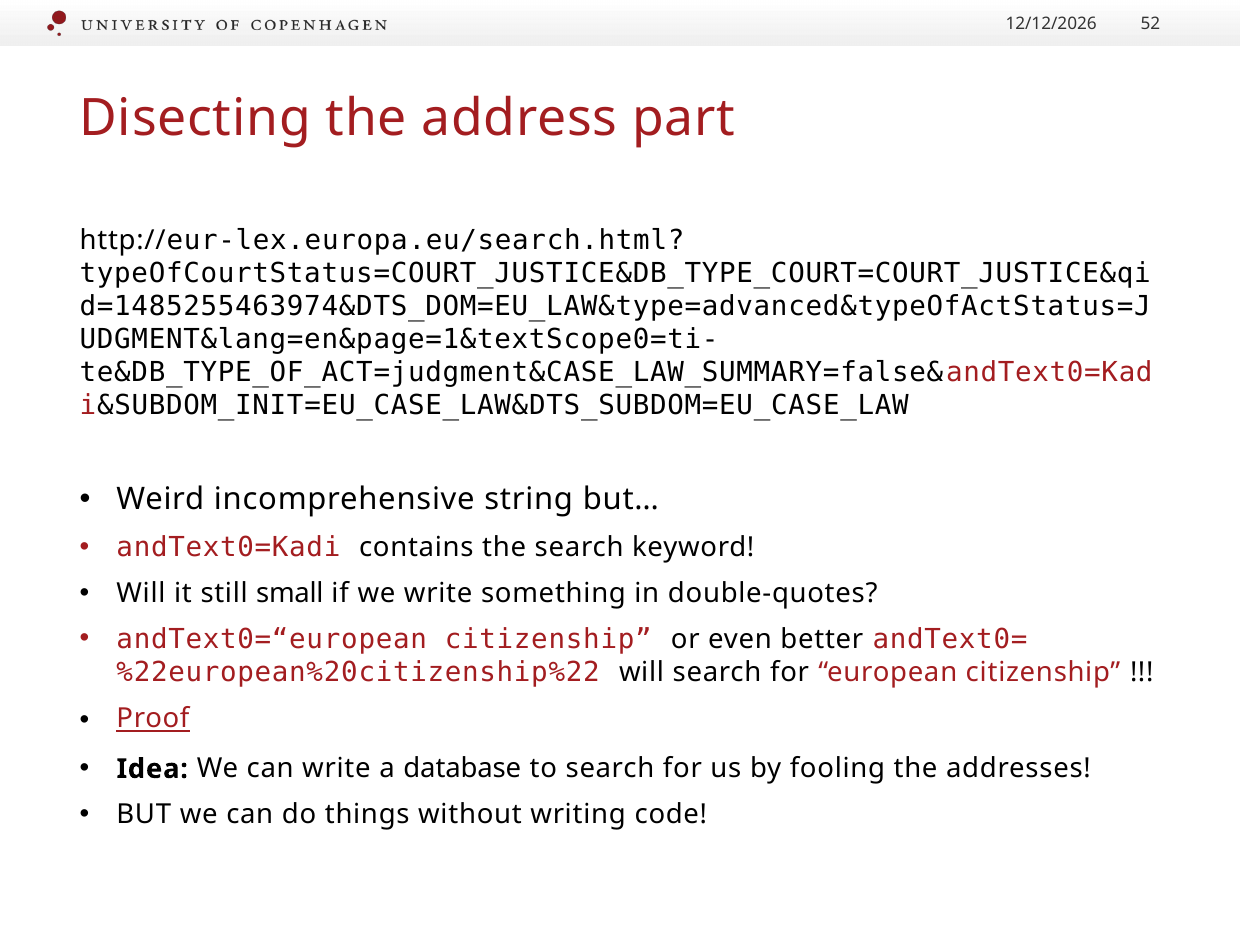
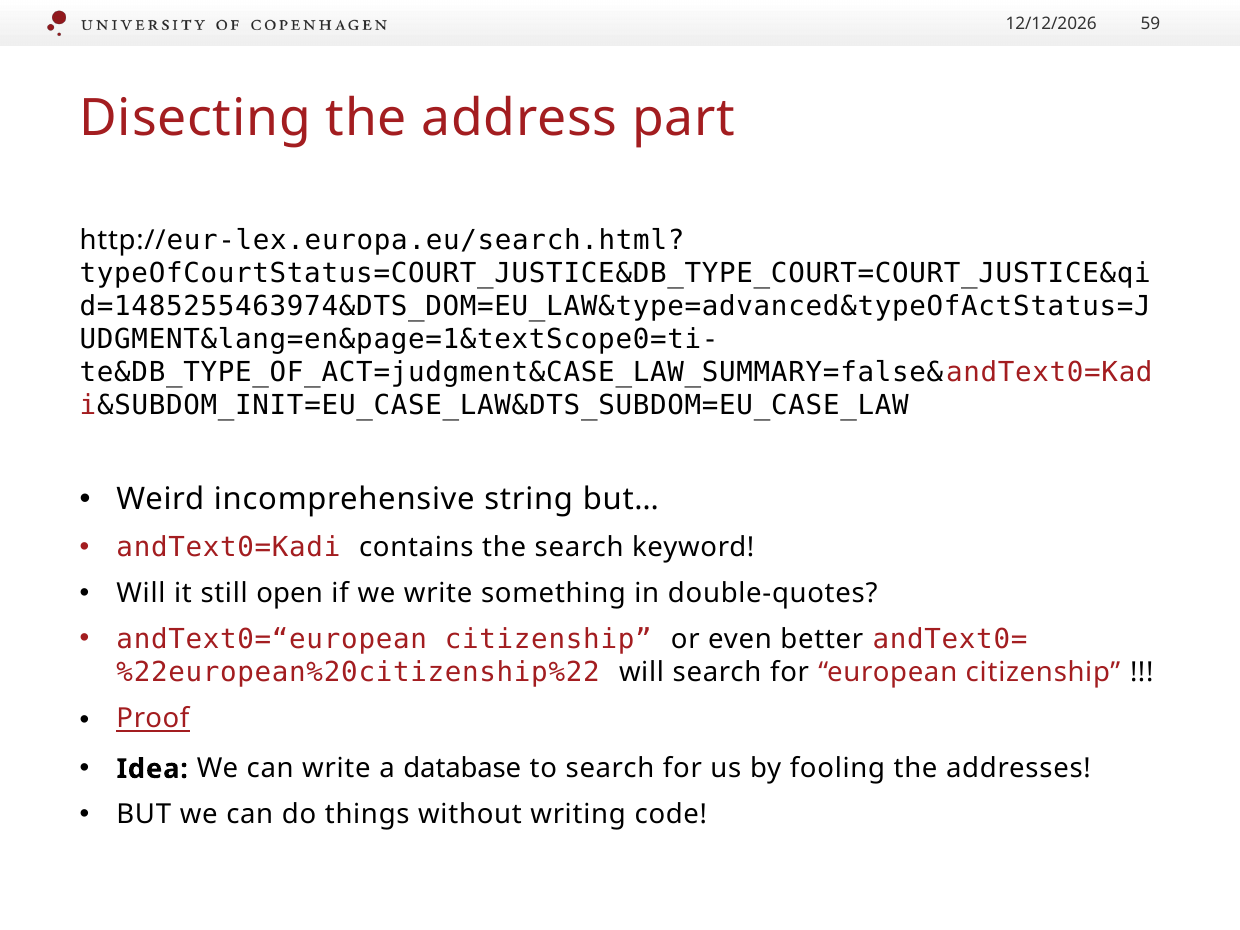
52: 52 -> 59 (1151, 24)
small: small -> open (290, 594)
